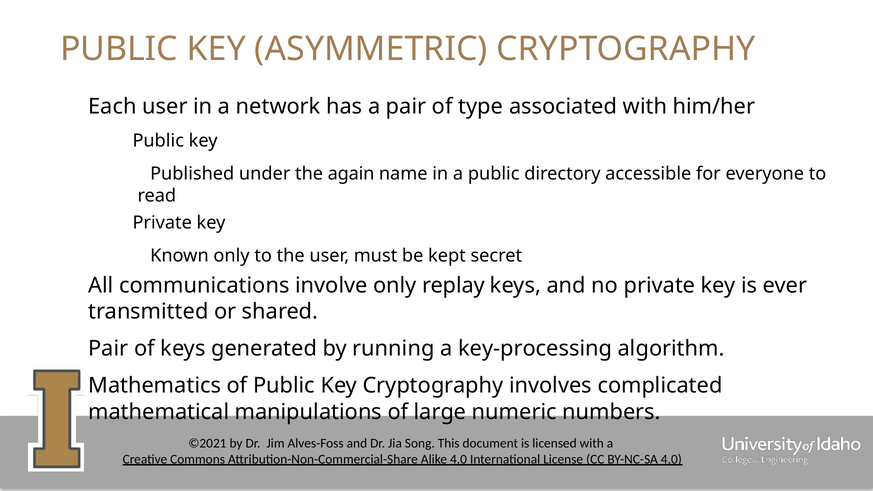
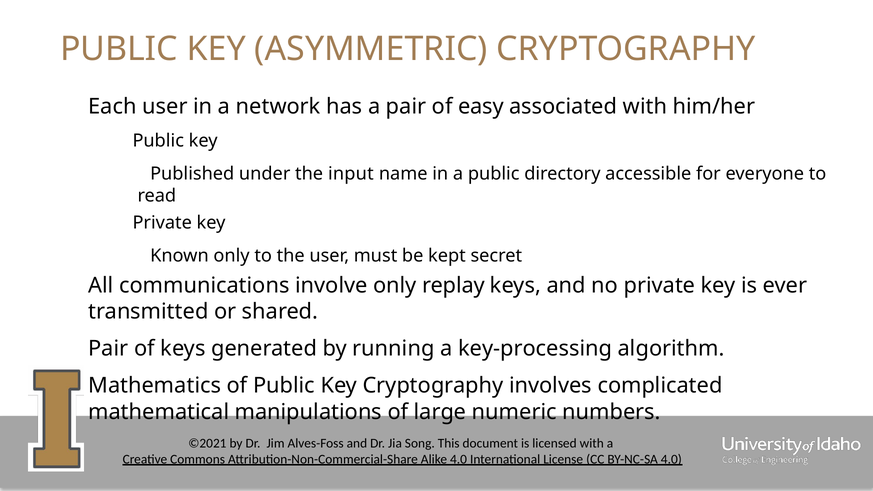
type: type -> easy (481, 106)
again: again -> input (351, 174)
